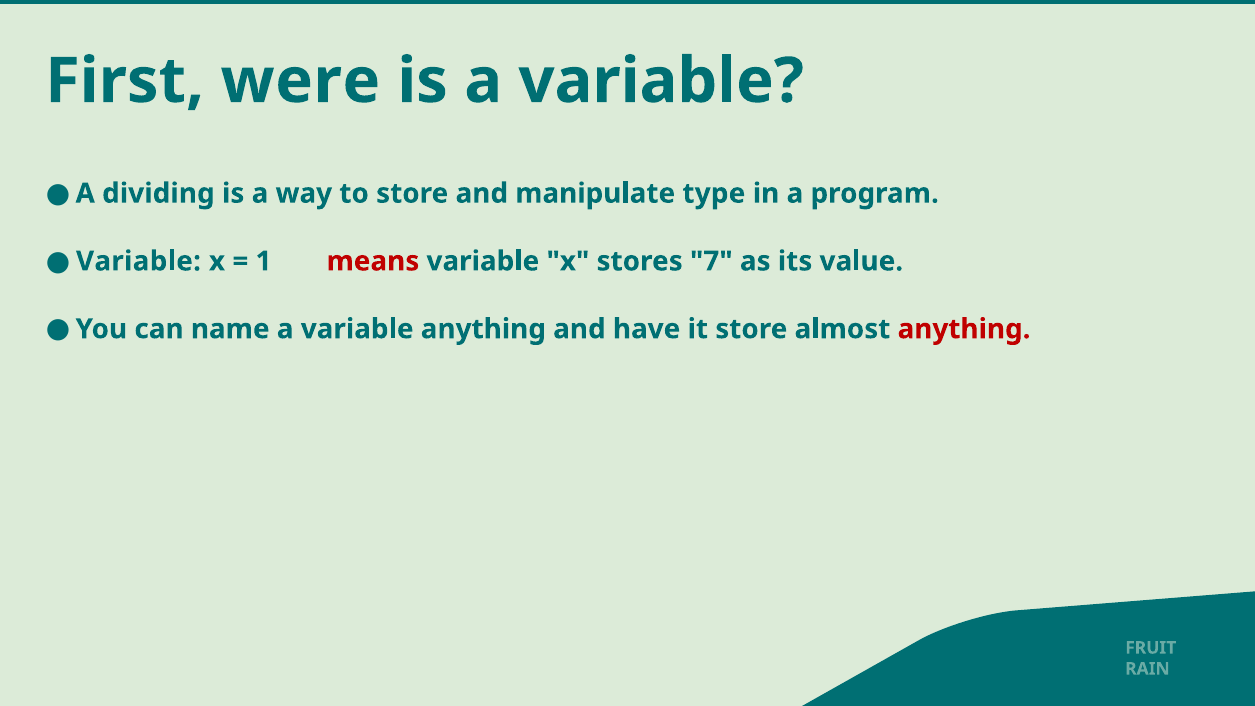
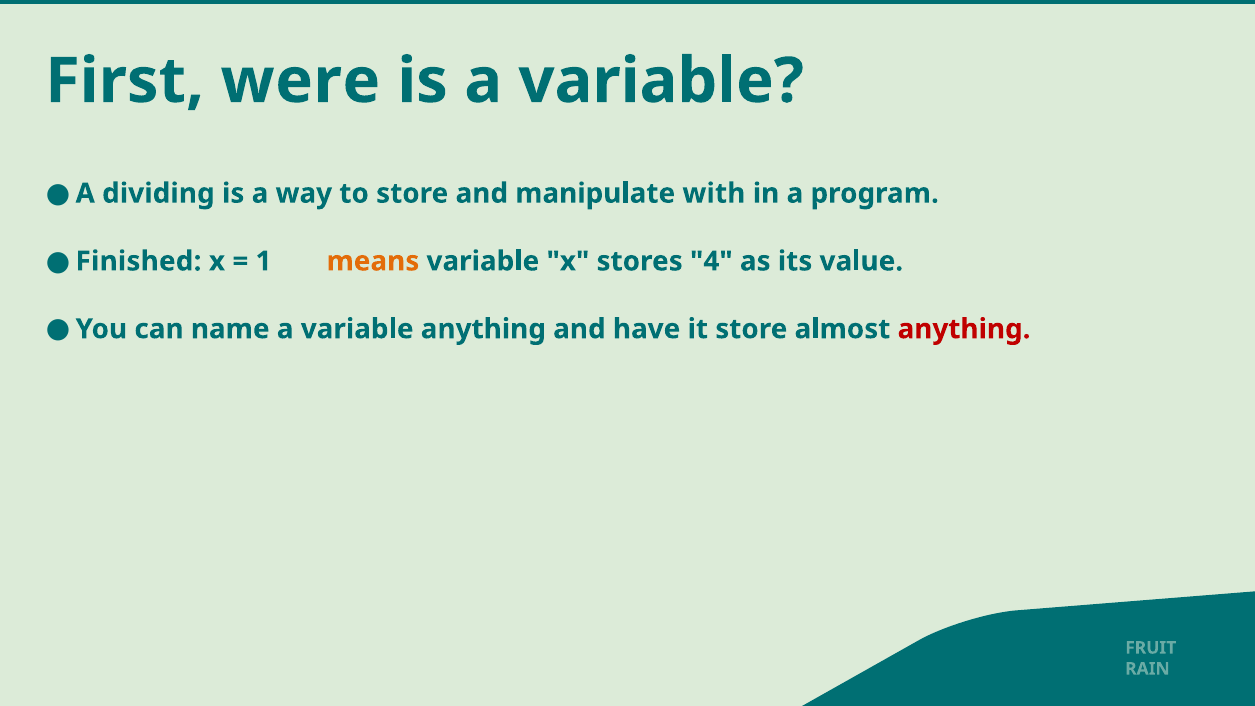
type: type -> with (714, 193)
Variable: Variable -> Finished (139, 261)
means colour: red -> orange (373, 261)
7: 7 -> 4 (711, 261)
